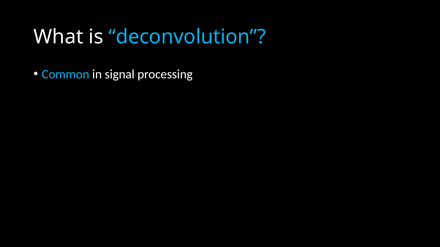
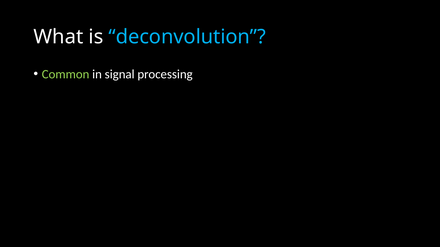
Common colour: light blue -> light green (66, 74)
